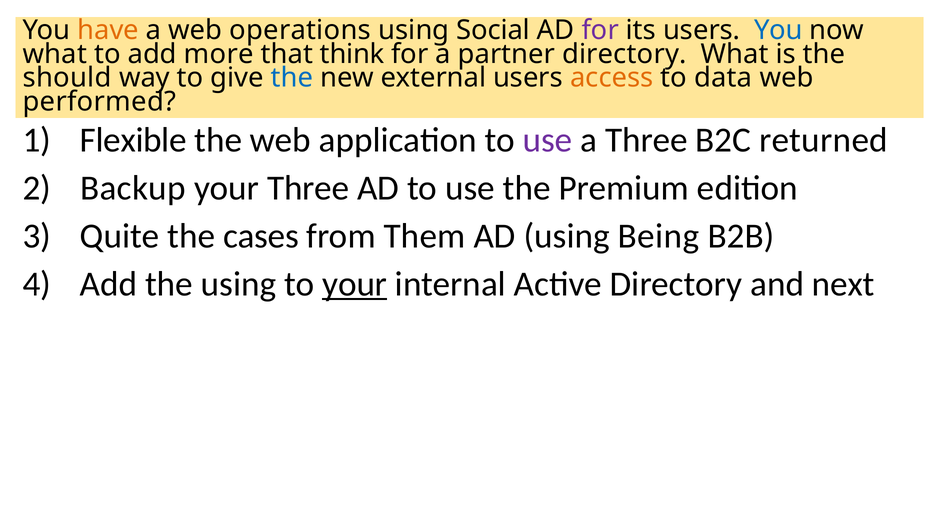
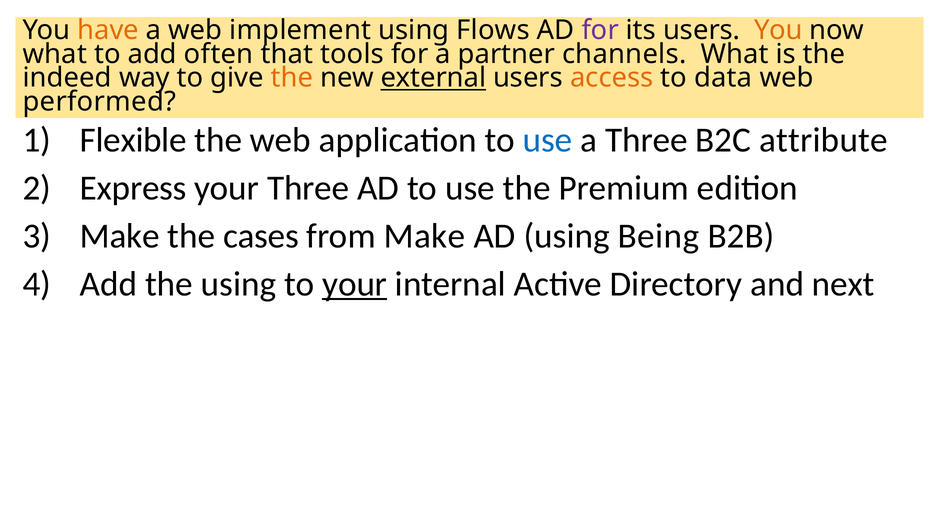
operations: operations -> implement (300, 30)
Social: Social -> Flows (493, 30)
You colour: blue -> orange (778, 30)
more: more -> often (219, 54)
think: think -> tools (352, 54)
partner directory: directory -> channels (624, 54)
should: should -> indeed (67, 78)
the colour: blue -> orange (292, 78)
external underline: none -> present (433, 78)
use colour: purple -> blue (548, 140)
returned: returned -> attribute (824, 140)
Backup: Backup -> Express (133, 188)
Quite: Quite -> Make (120, 236)
from Them: Them -> Make (424, 236)
